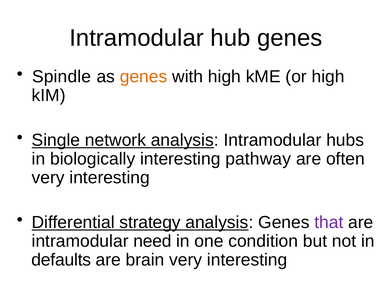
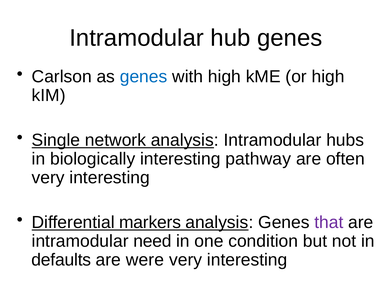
Spindle: Spindle -> Carlson (62, 77)
genes colour: orange -> blue (144, 77)
strategy: strategy -> markers (150, 222)
brain: brain -> were (145, 260)
